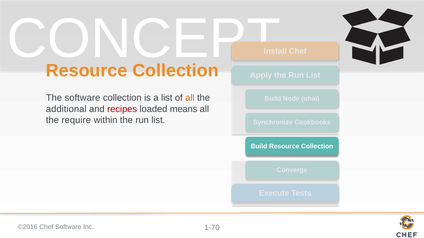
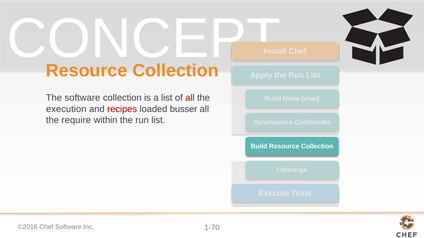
all colour: orange -> red (190, 98)
additional: additional -> execution (66, 109)
means: means -> busser (184, 109)
